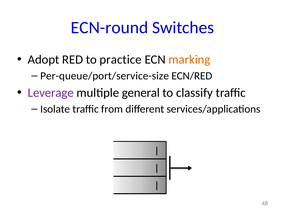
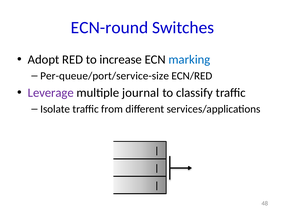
practice: practice -> increase (121, 60)
marking colour: orange -> blue (189, 60)
general: general -> journal (141, 93)
